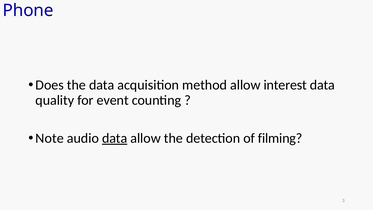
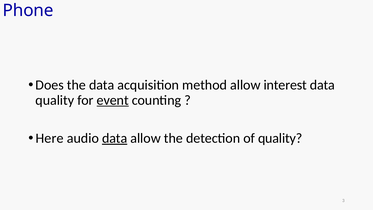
event underline: none -> present (113, 100)
Note: Note -> Here (50, 138)
of filming: filming -> quality (280, 138)
